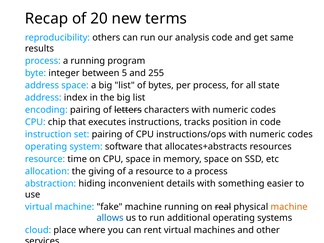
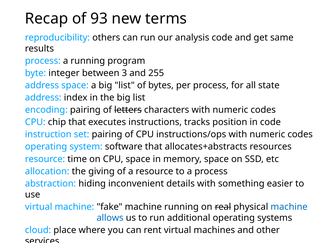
20: 20 -> 93 (99, 19)
5: 5 -> 3 (124, 73)
machine colour: orange -> blue (289, 207)
